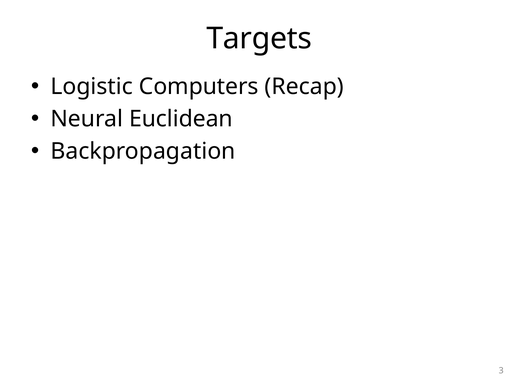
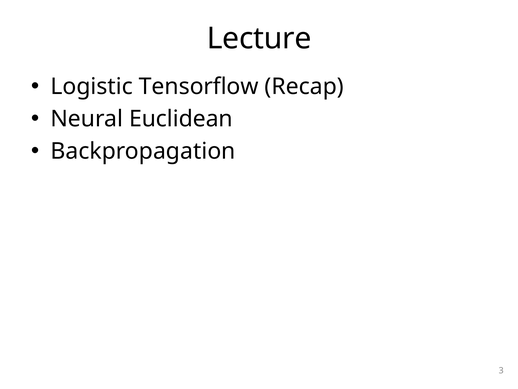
Targets: Targets -> Lecture (259, 38)
Computers: Computers -> Tensorflow (199, 87)
